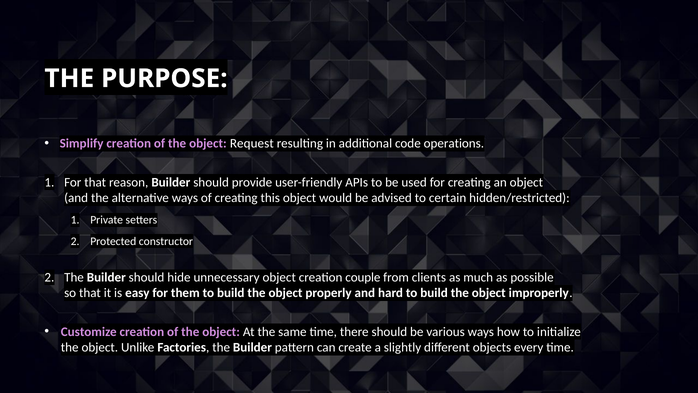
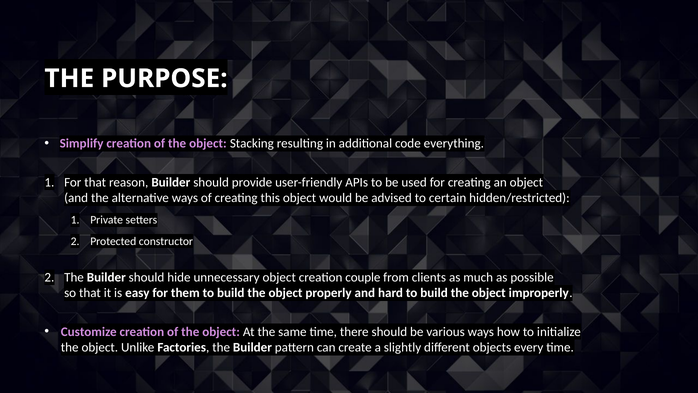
Request: Request -> Stacking (252, 143)
operations: operations -> everything (454, 143)
